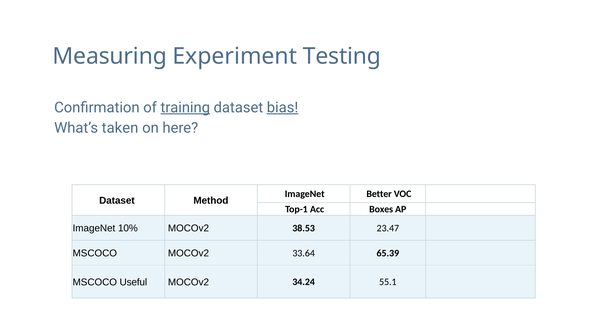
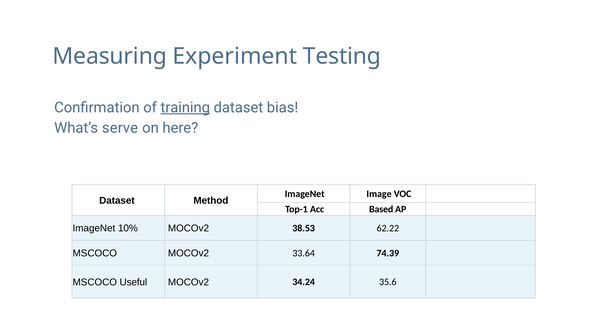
bias underline: present -> none (283, 108)
taken: taken -> serve (120, 128)
Better: Better -> Image (379, 194)
Boxes: Boxes -> Based (381, 209)
23.47: 23.47 -> 62.22 (388, 228)
65.39: 65.39 -> 74.39 (388, 253)
55.1: 55.1 -> 35.6 (388, 282)
